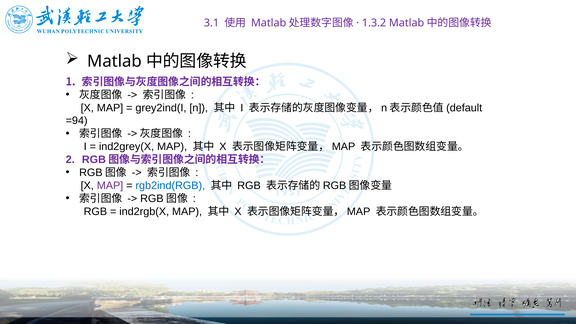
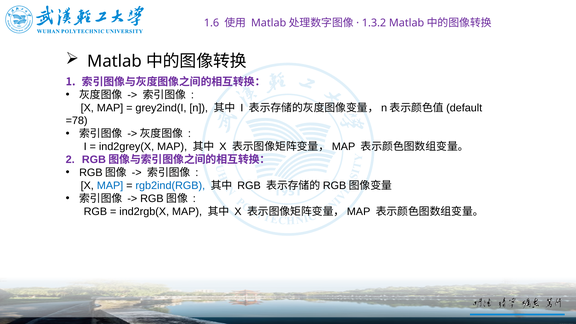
3.1: 3.1 -> 1.6 (211, 23)
=94: =94 -> =78 (77, 121)
MAP colour: purple -> blue (110, 186)
